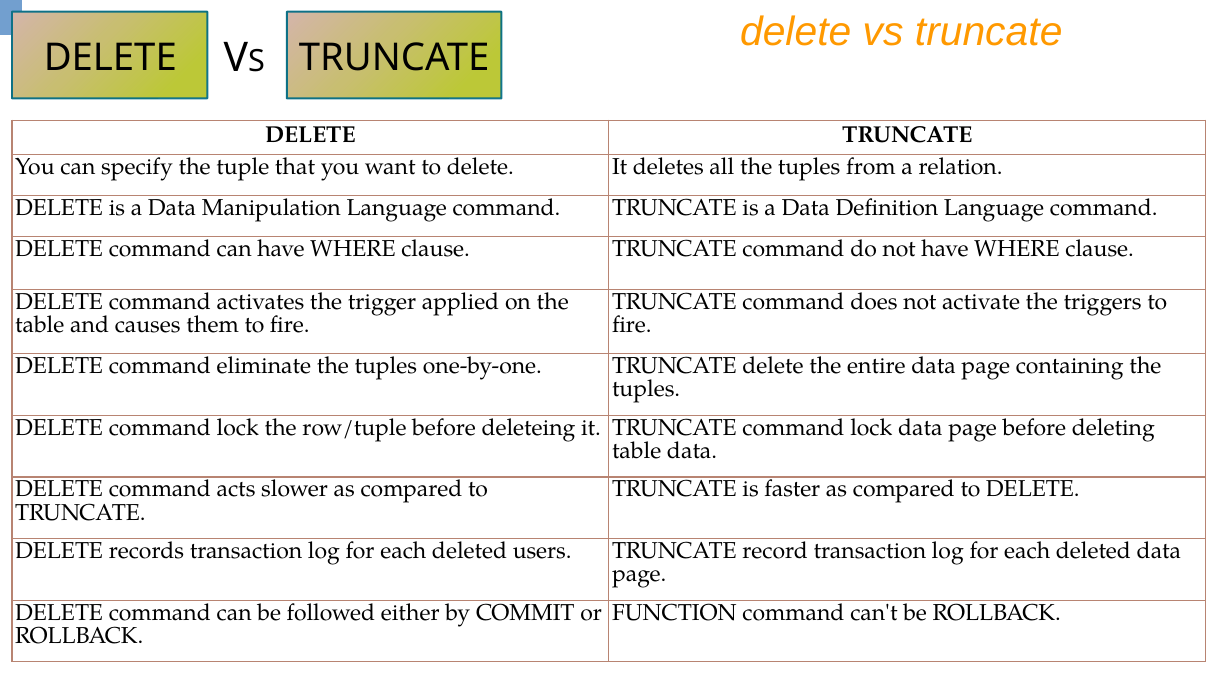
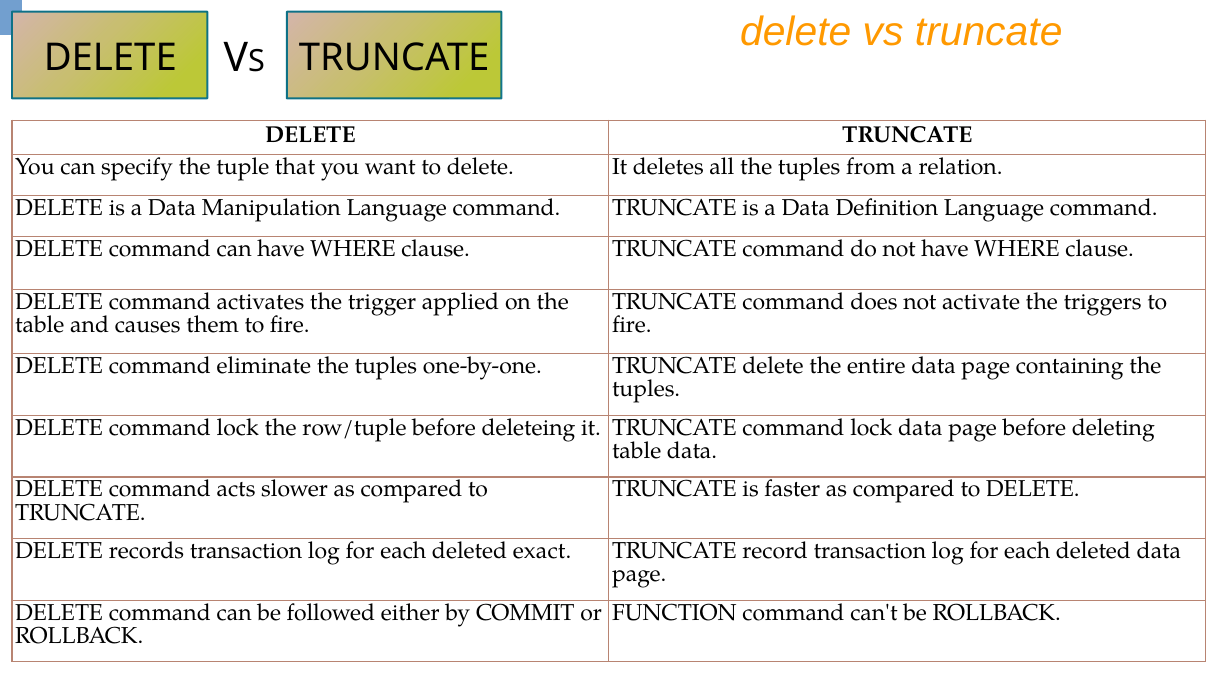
users: users -> exact (542, 551)
